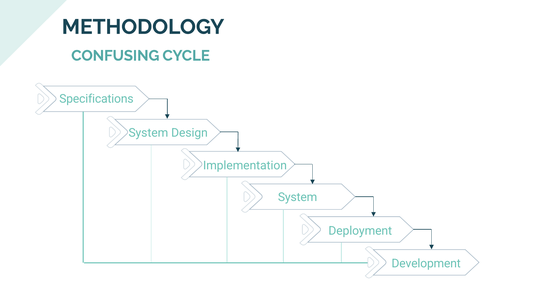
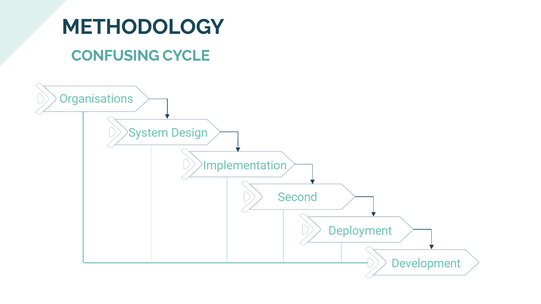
Specifications: Specifications -> Organisations (96, 99)
System: System -> Second (298, 197)
